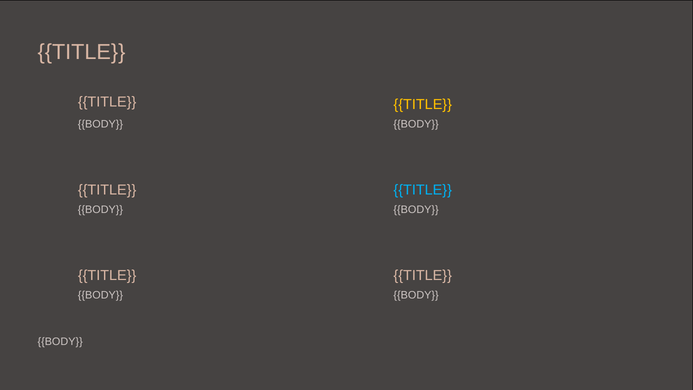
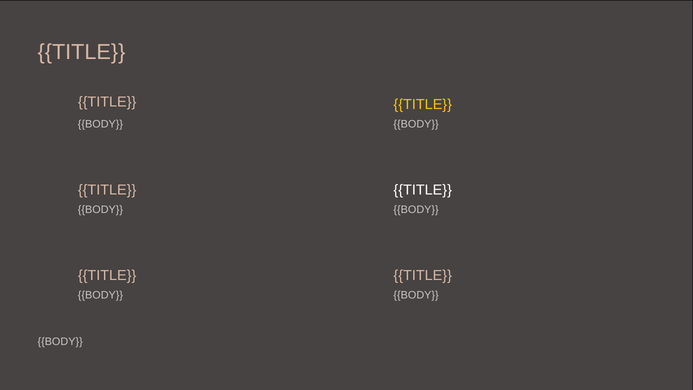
TITLE colour: light blue -> white (423, 190)
